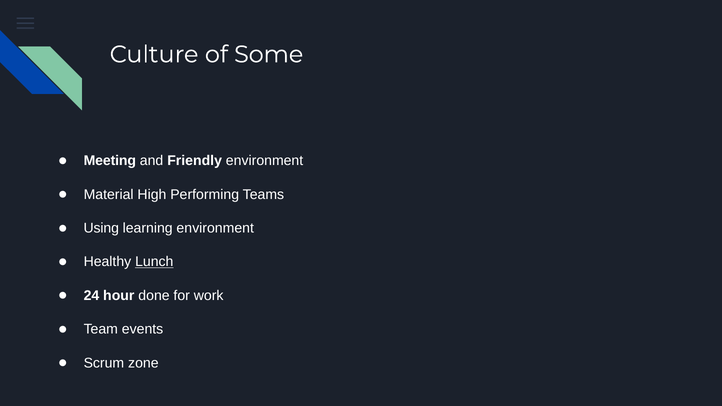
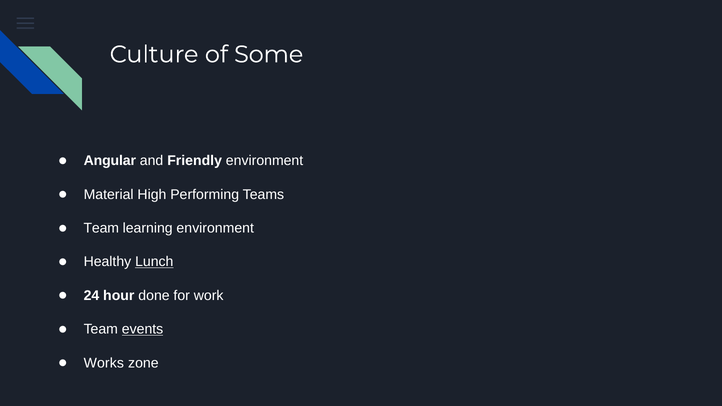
Meeting: Meeting -> Angular (110, 161)
Using: Using -> Team (101, 228)
events underline: none -> present (143, 329)
Scrum: Scrum -> Works (104, 363)
